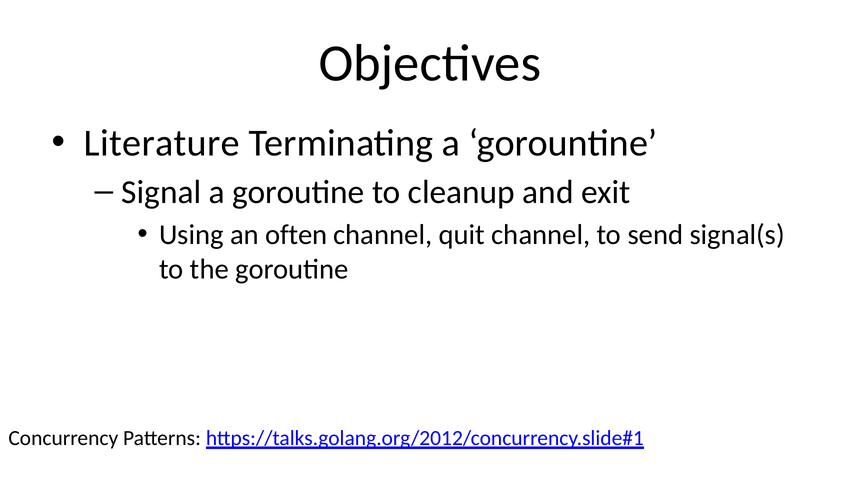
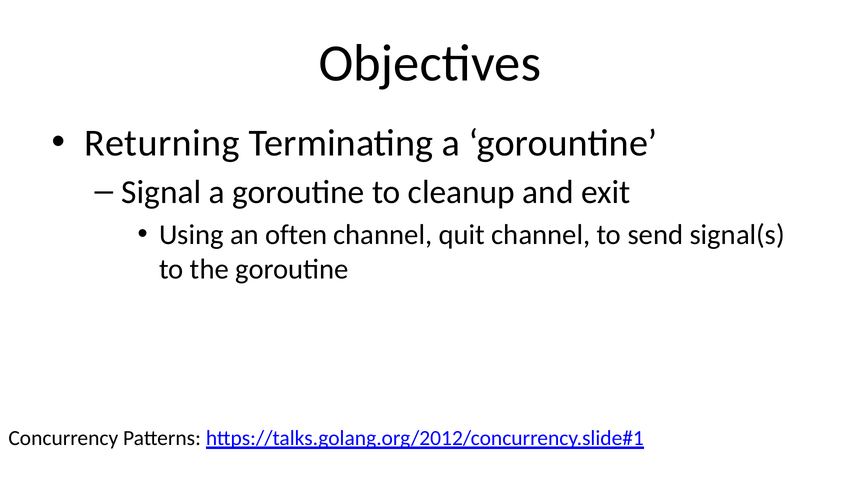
Literature: Literature -> Returning (162, 143)
